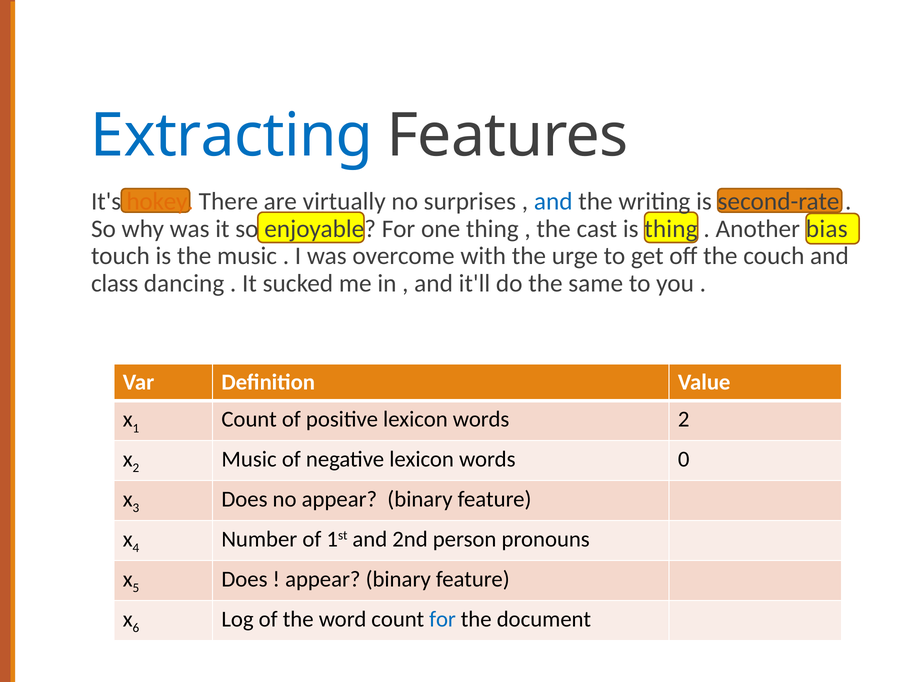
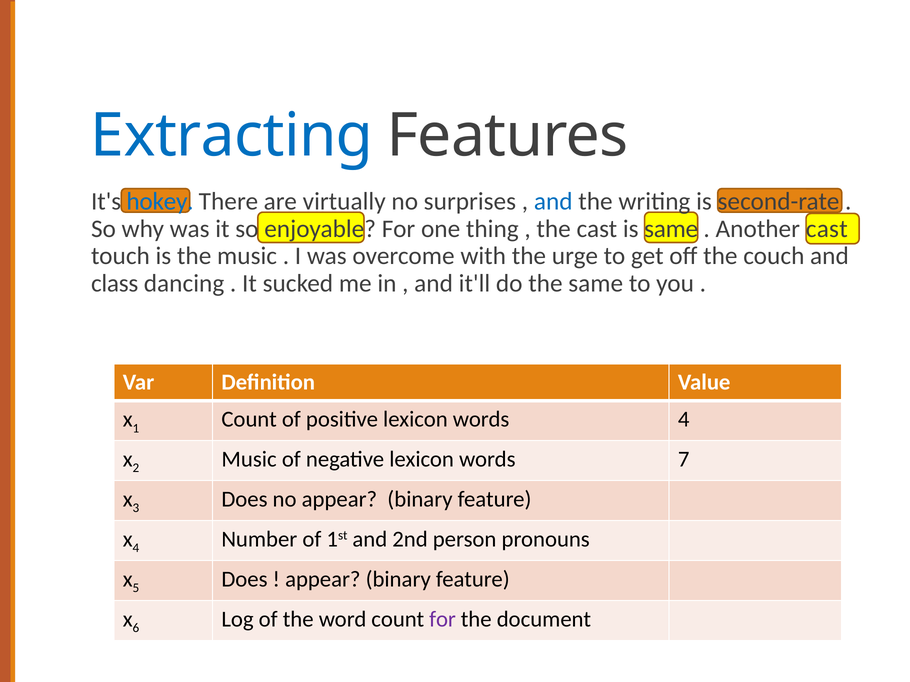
hokey colour: orange -> blue (160, 202)
is thing: thing -> same (671, 229)
Another bias: bias -> cast (827, 229)
words 2: 2 -> 4 (684, 420)
0: 0 -> 7 (684, 460)
for colour: blue -> purple (443, 620)
